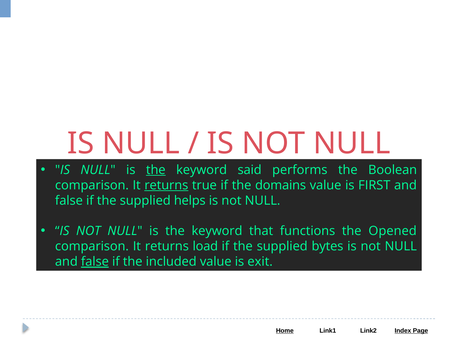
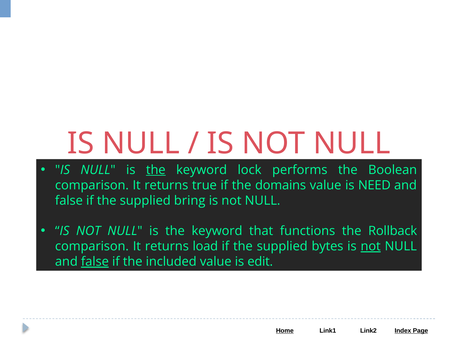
said: said -> lock (250, 170)
returns underline: present -> none (166, 185)
FIRST: FIRST -> NEED (374, 185)
helps: helps -> bring (190, 200)
Opened: Opened -> Rollback (393, 231)
not underline: none -> present (371, 246)
exit: exit -> edit (260, 261)
